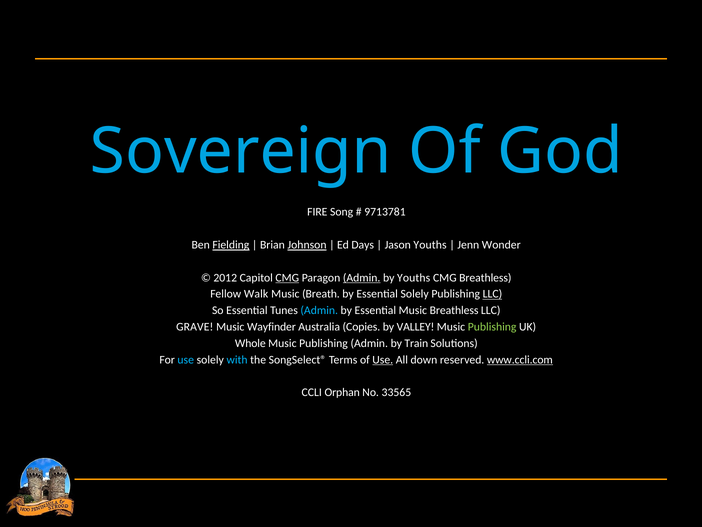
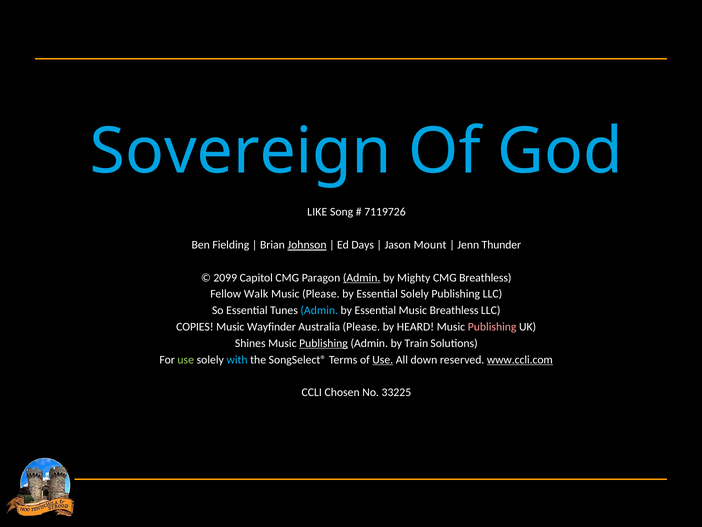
FIRE: FIRE -> LIKE (317, 212)
9713781: 9713781 -> 7119726 (385, 212)
Fielding underline: present -> none (231, 245)
Jason Youths: Youths -> Mount (430, 245)
Wonder: Wonder -> Thunder (501, 245)
2012: 2012 -> 2099 (225, 277)
CMG underline: present -> none (287, 277)
by Youths: Youths -> Mighty (414, 277)
Music Breath: Breath -> Please (321, 294)
LLC underline: present -> none (492, 294)
GRAVE: GRAVE -> COPIES (195, 327)
Australia Copies: Copies -> Please (361, 327)
VALLEY: VALLEY -> HEARD (415, 327)
Publishing colour: light green -> pink (492, 327)
Whole: Whole -> Shines (250, 343)
Publishing underline: none -> present (323, 343)
use colour: light blue -> light green (186, 359)
Orphan: Orphan -> Chosen (342, 392)
33565: 33565 -> 33225 (396, 392)
